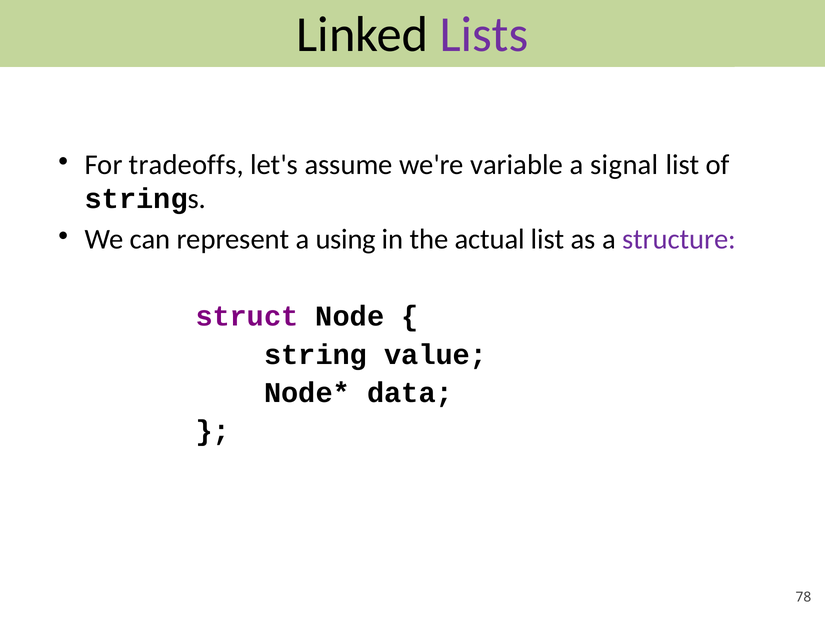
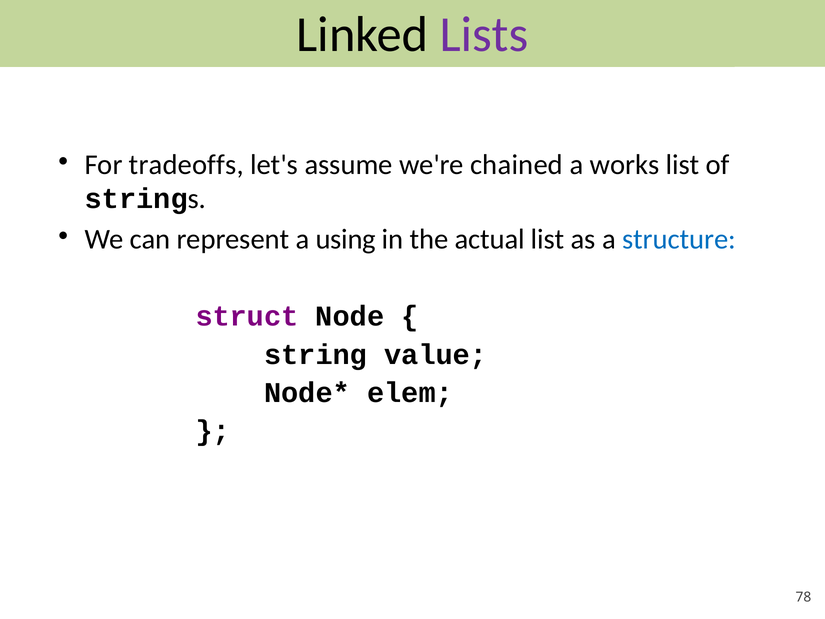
variable: variable -> chained (517, 165)
signal: signal -> works (625, 165)
structure colour: purple -> blue (679, 239)
data: data -> elem (410, 392)
